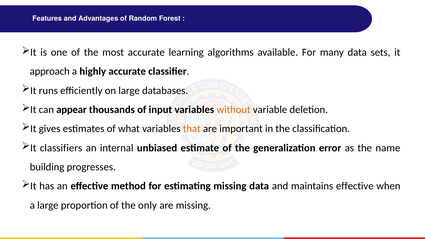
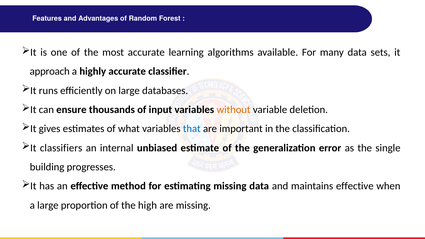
appear: appear -> ensure (71, 110)
that colour: orange -> blue (192, 129)
name: name -> single (388, 148)
only: only -> high (148, 205)
